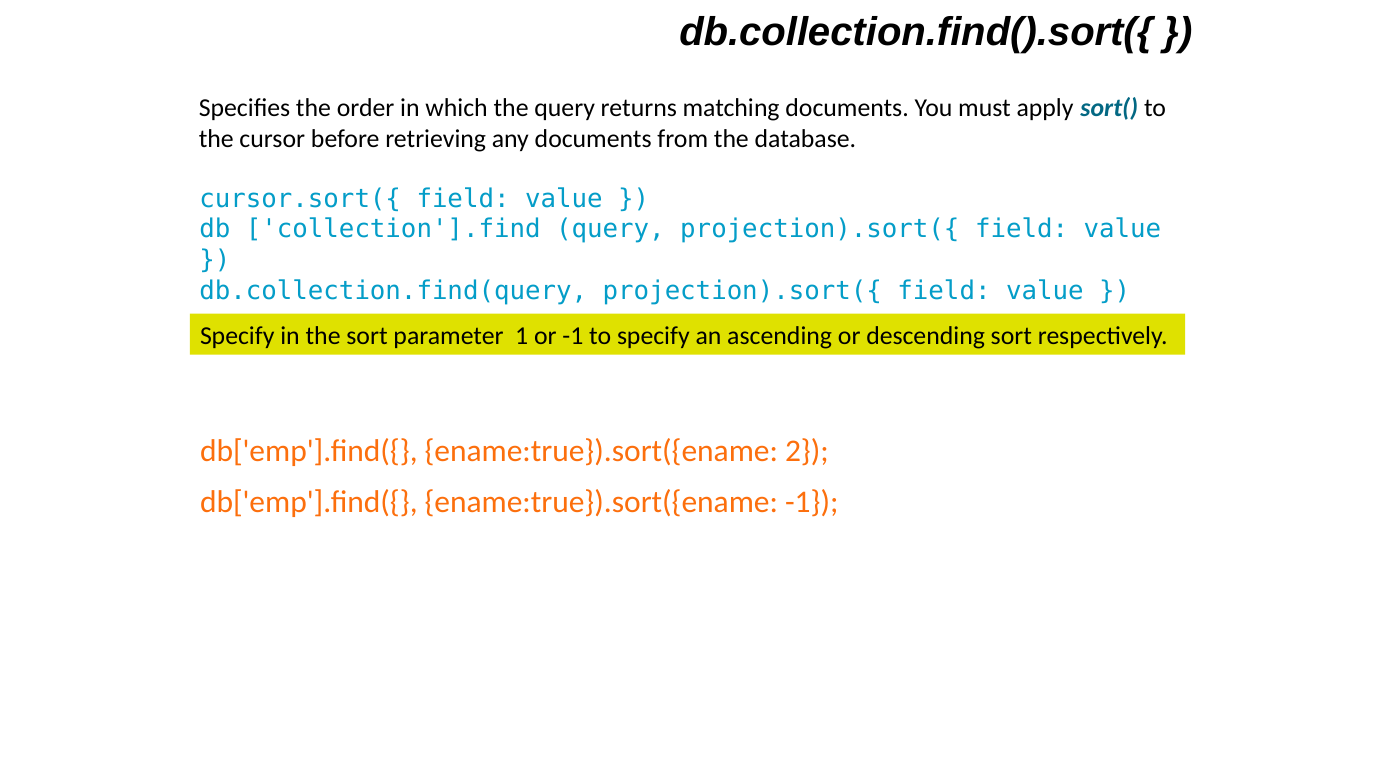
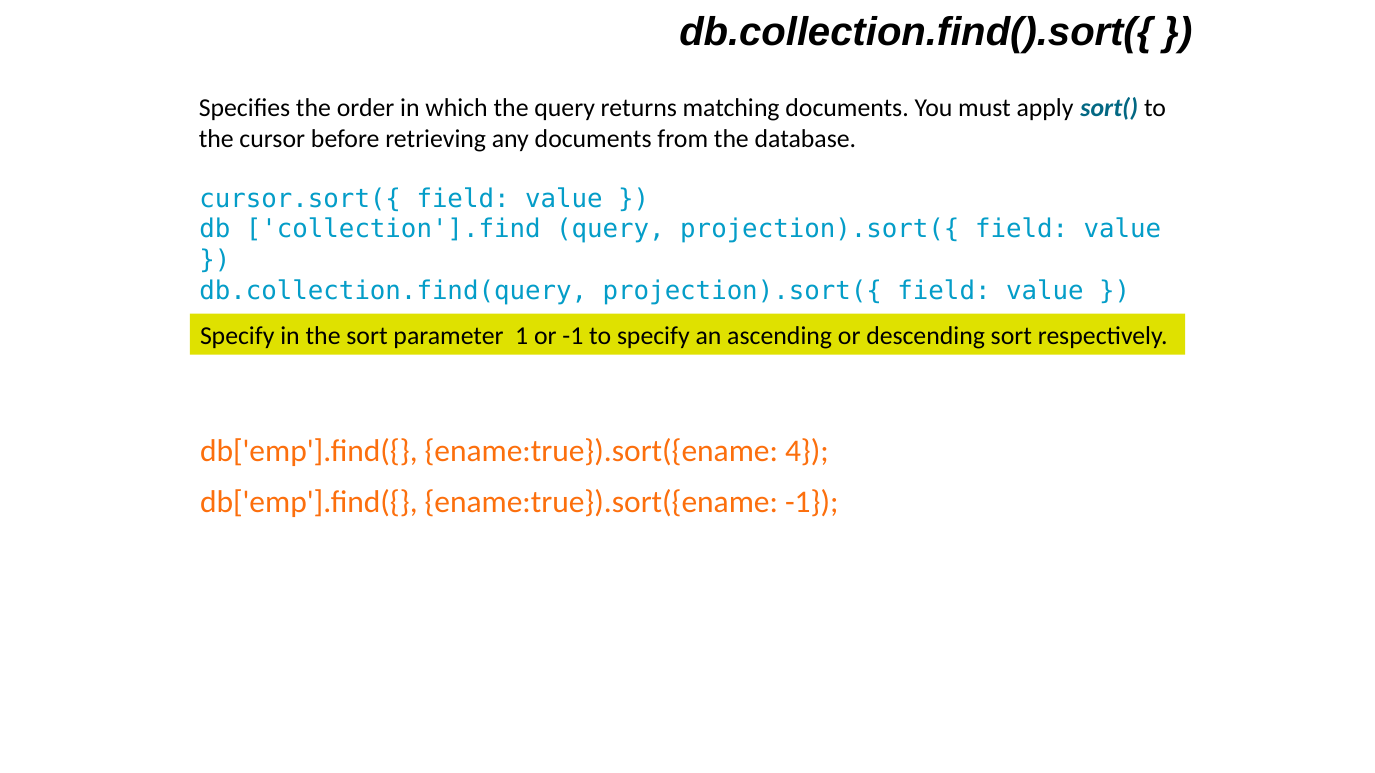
2: 2 -> 4 (807, 451)
